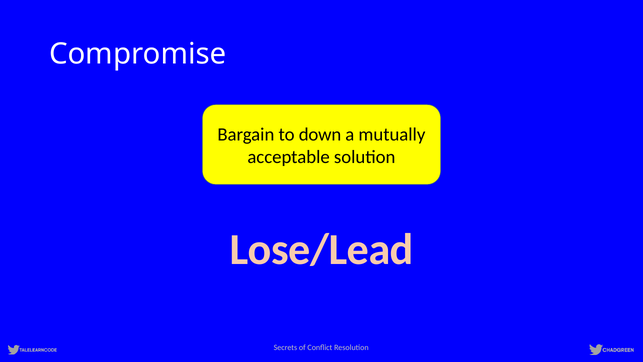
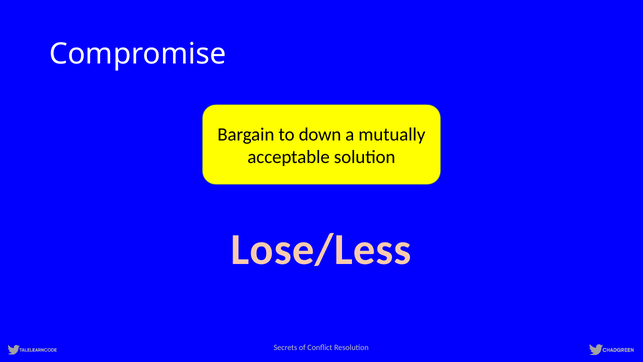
Lose/Lead: Lose/Lead -> Lose/Less (321, 250)
